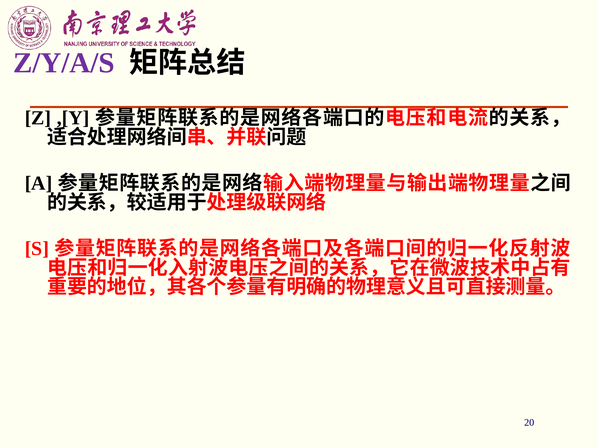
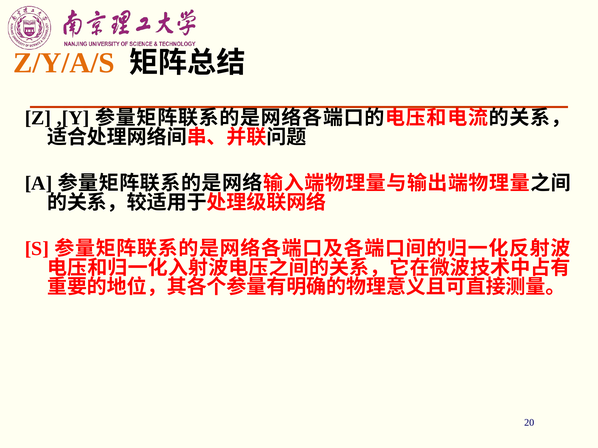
Z/Y/A/S colour: purple -> orange (64, 63)
